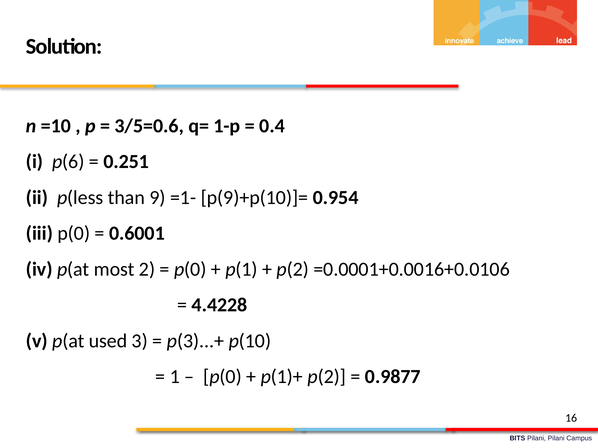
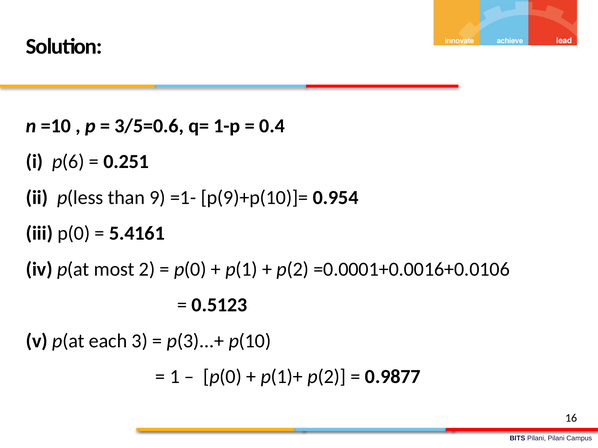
0.6001: 0.6001 -> 5.4161 (137, 234)
4.4228: 4.4228 -> 0.5123 (220, 305)
used: used -> each (108, 341)
